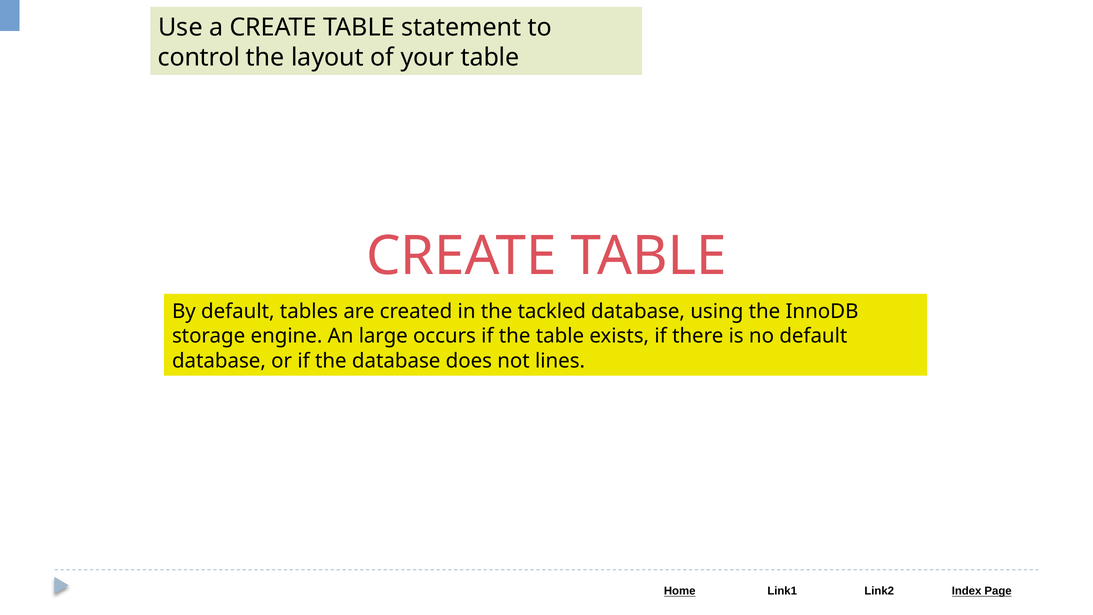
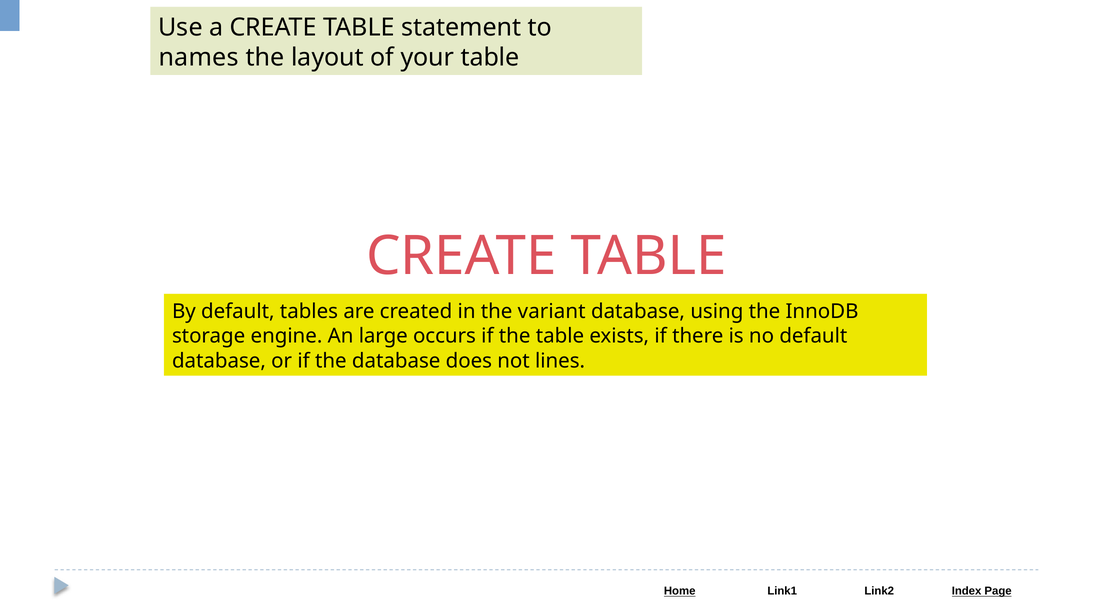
control: control -> names (199, 58)
tackled: tackled -> variant (552, 311)
